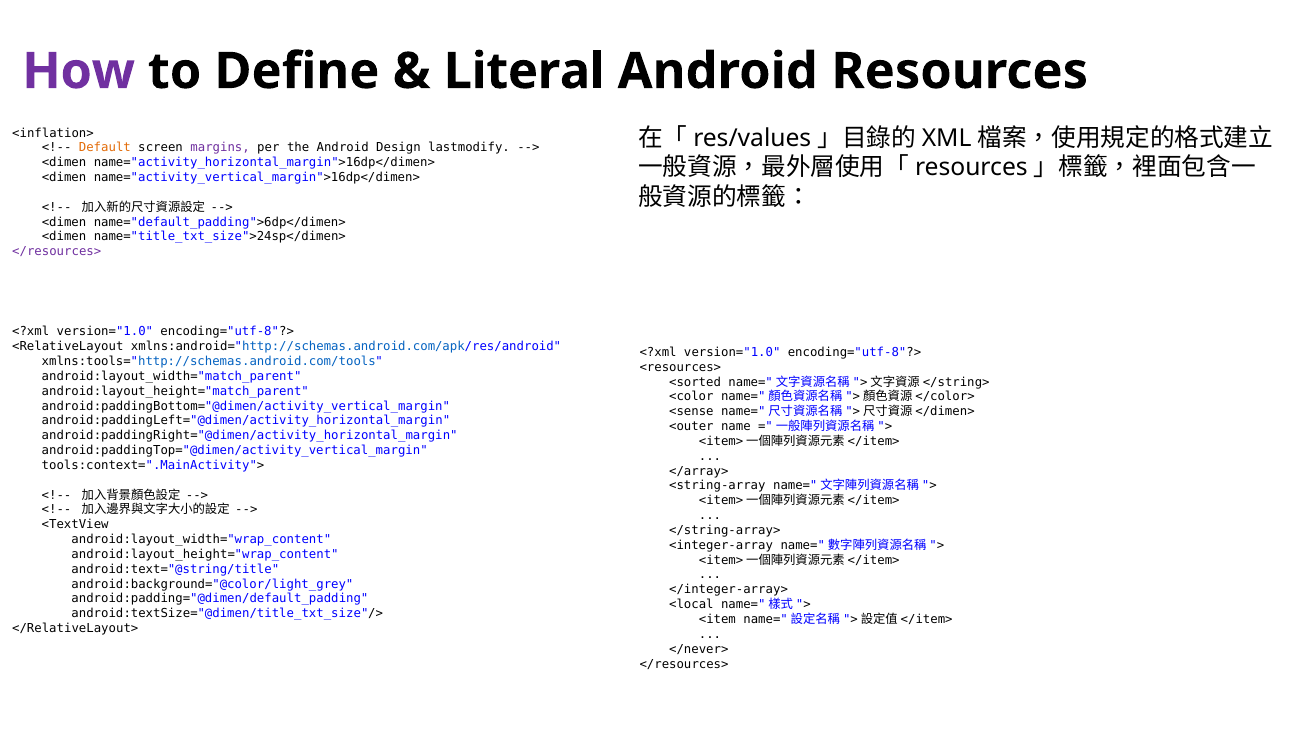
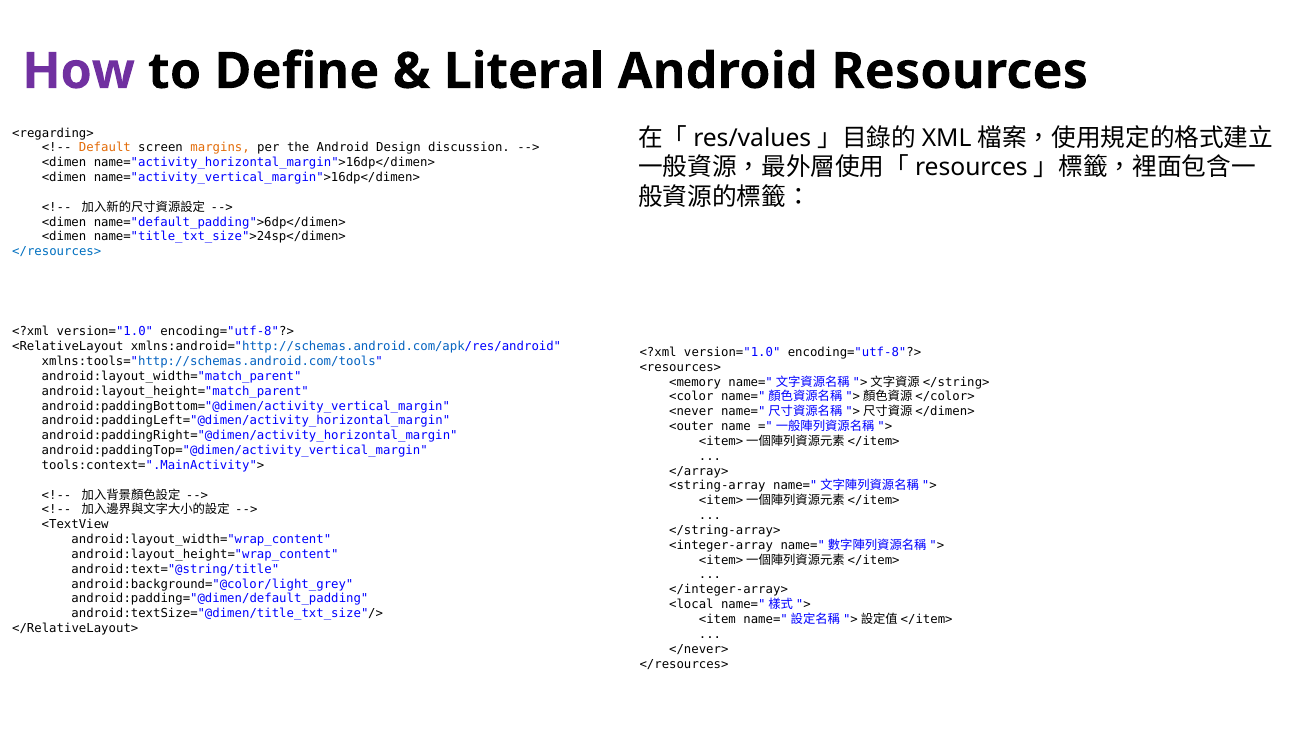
<inflation>: <inflation> -> <regarding> (53, 133)
margins colour: purple -> orange (220, 148)
lastmodify: lastmodify -> discussion (469, 148)
</resources> colour: purple -> blue (57, 252)
<sorted: <sorted -> <memory (695, 382)
<sense: <sense -> <never (691, 412)
